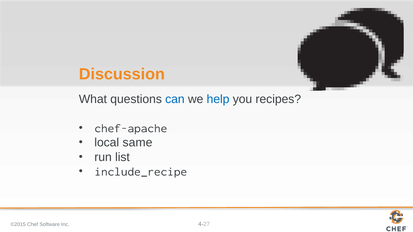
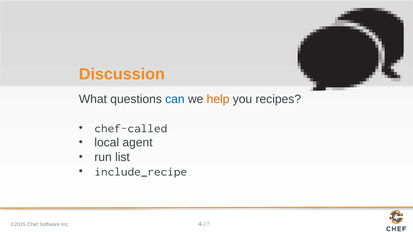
help colour: blue -> orange (218, 99)
chef-apache: chef-apache -> chef-called (131, 128)
same: same -> agent (138, 143)
